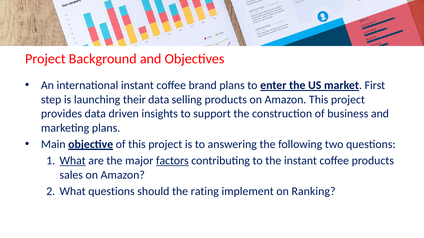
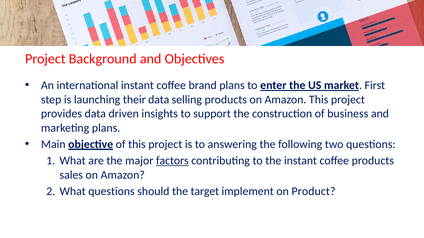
What underline: present -> none (73, 161)
rating: rating -> target (205, 192)
Ranking: Ranking -> Product (314, 192)
